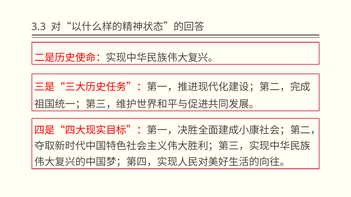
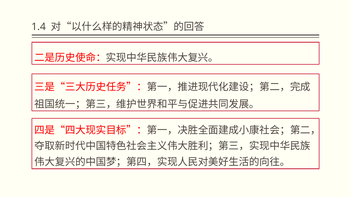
3.3: 3.3 -> 1.4 (39, 27)
